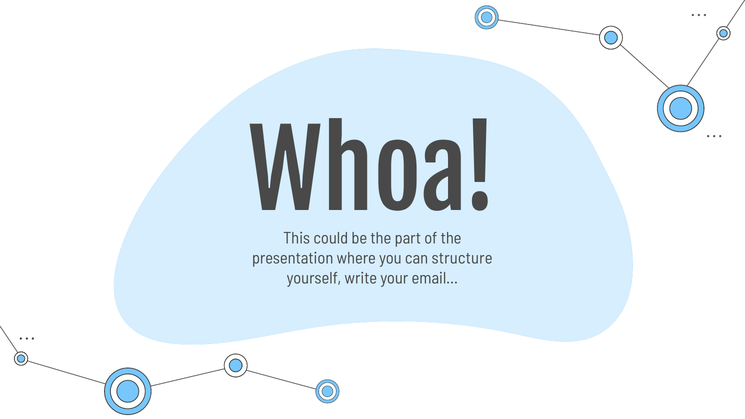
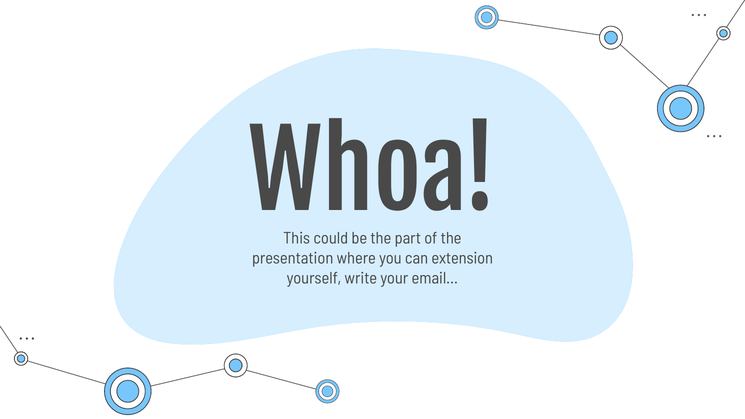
structure: structure -> extension (462, 258)
